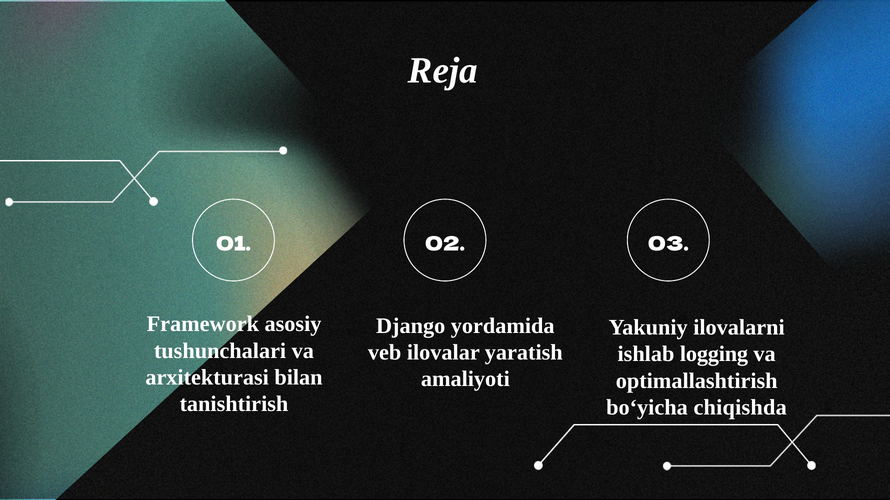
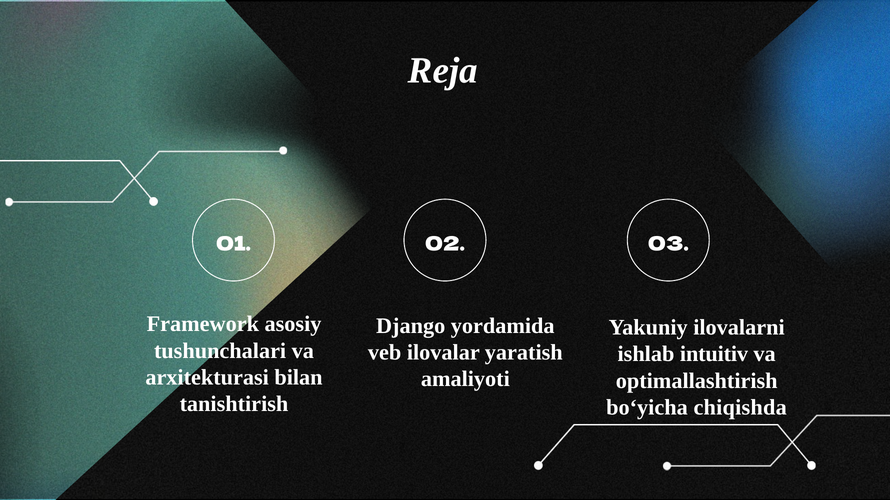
logging: logging -> intuitiv (714, 354)
